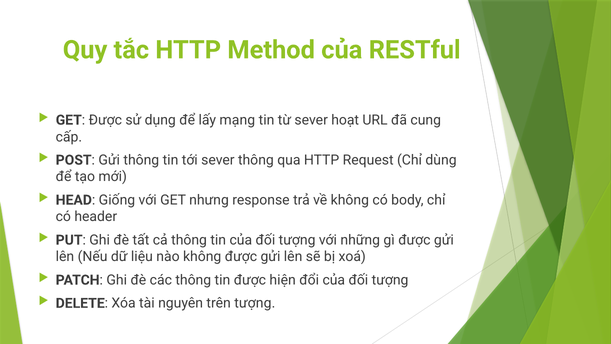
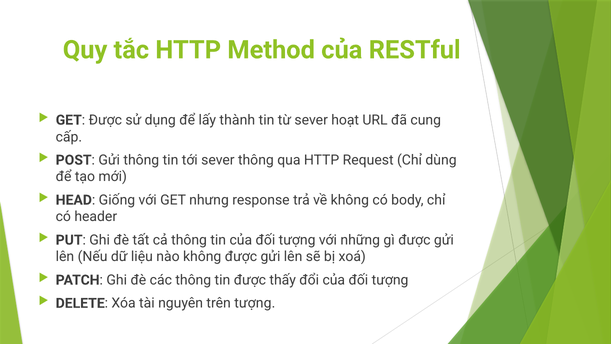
mạng: mạng -> thành (237, 120)
hiện: hiện -> thấy (283, 280)
